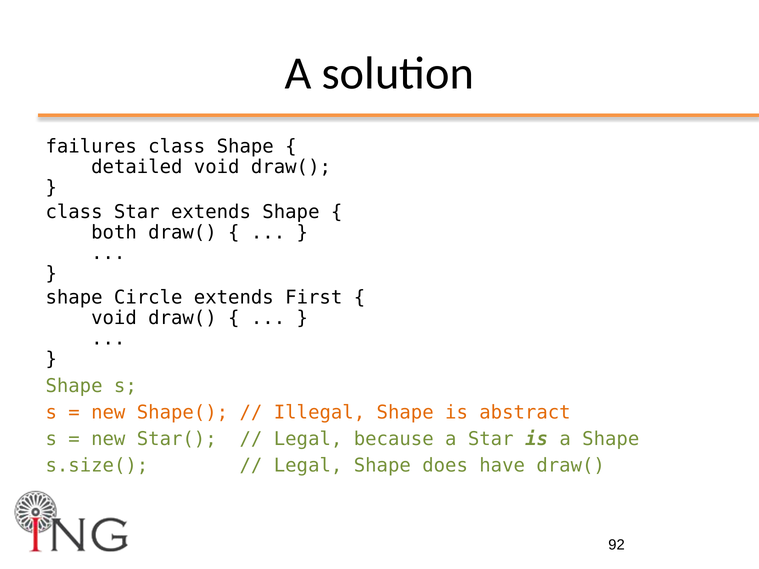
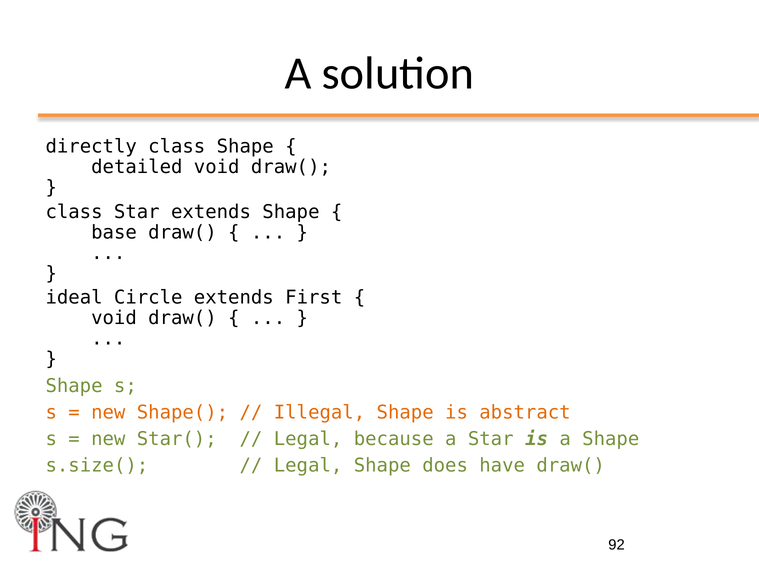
failures: failures -> directly (91, 147)
both: both -> base (114, 233)
shape: shape -> ideal (74, 298)
